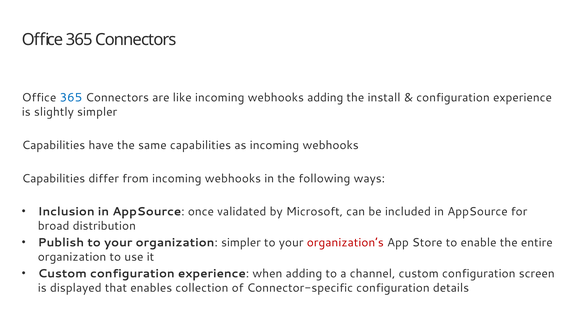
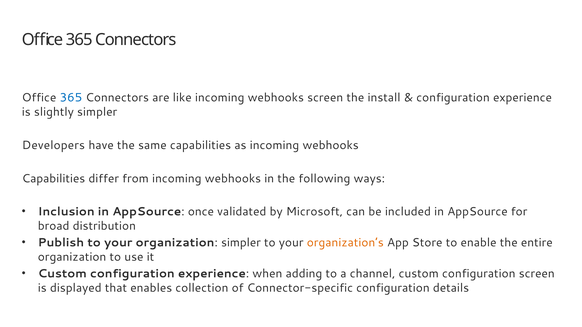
webhooks adding: adding -> screen (325, 98)
Capabilities: Capabilities -> Developers (53, 145)
organization’s colour: red -> orange (345, 243)
